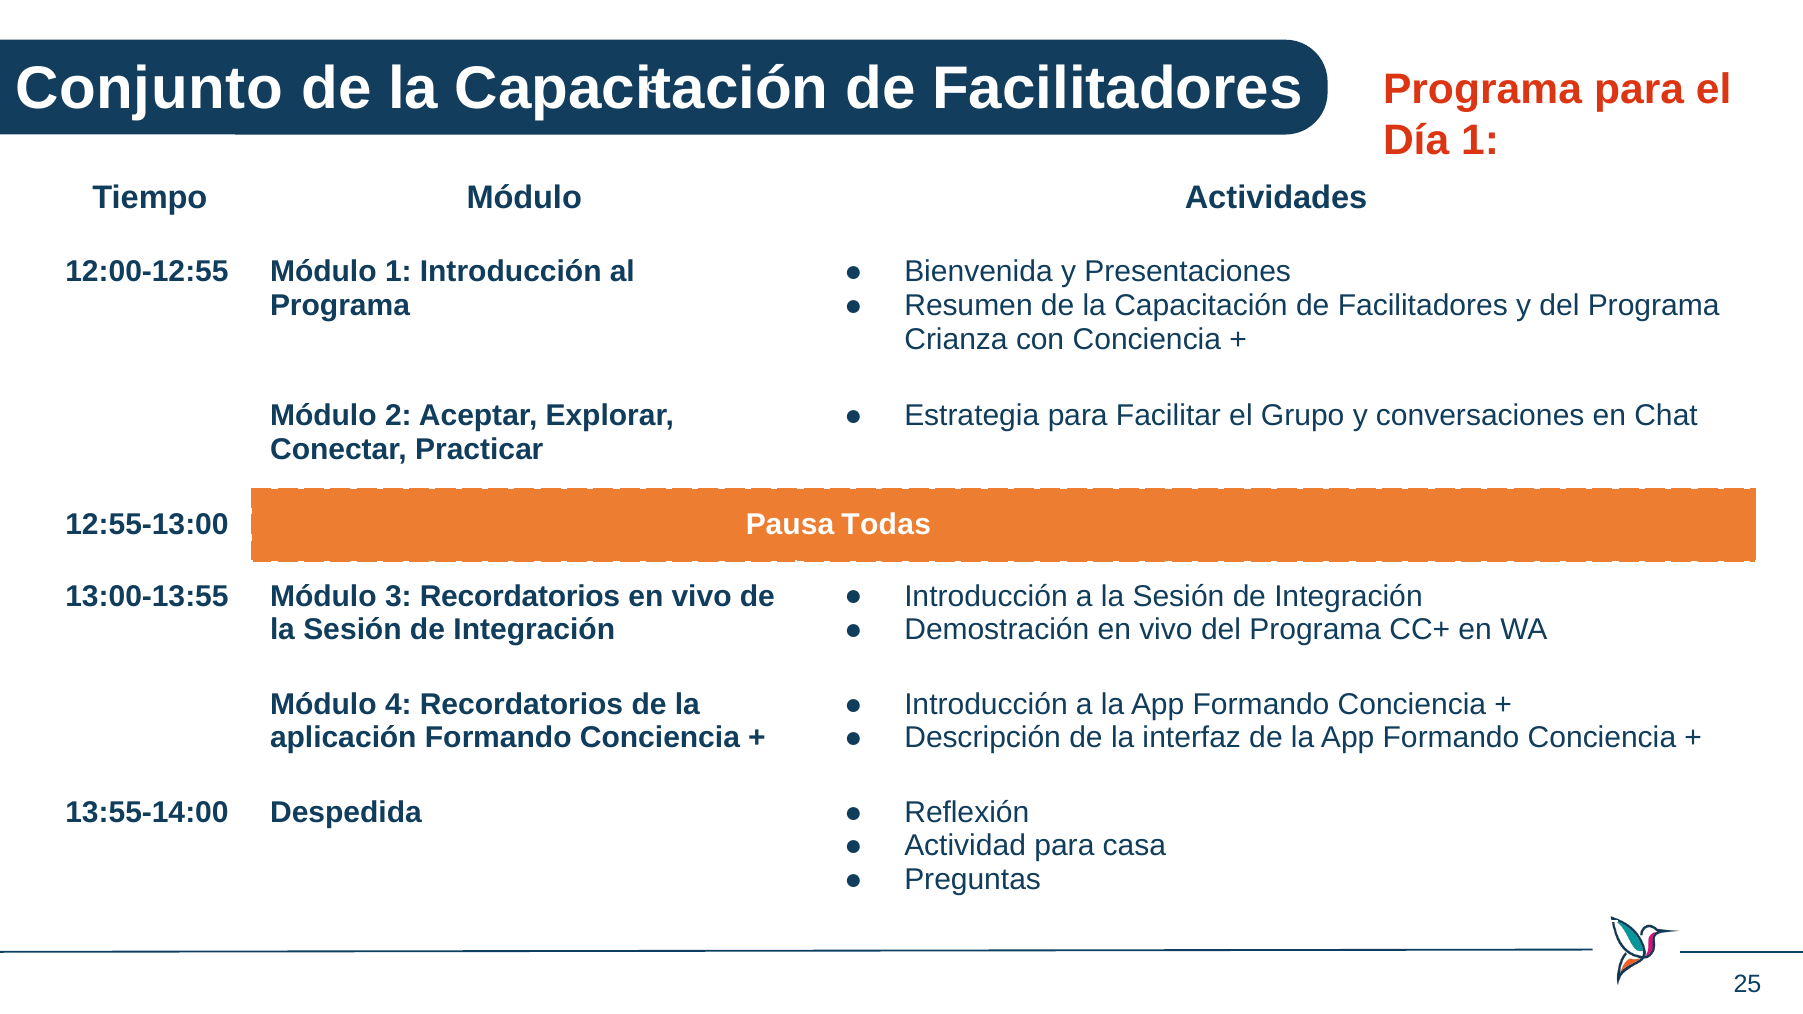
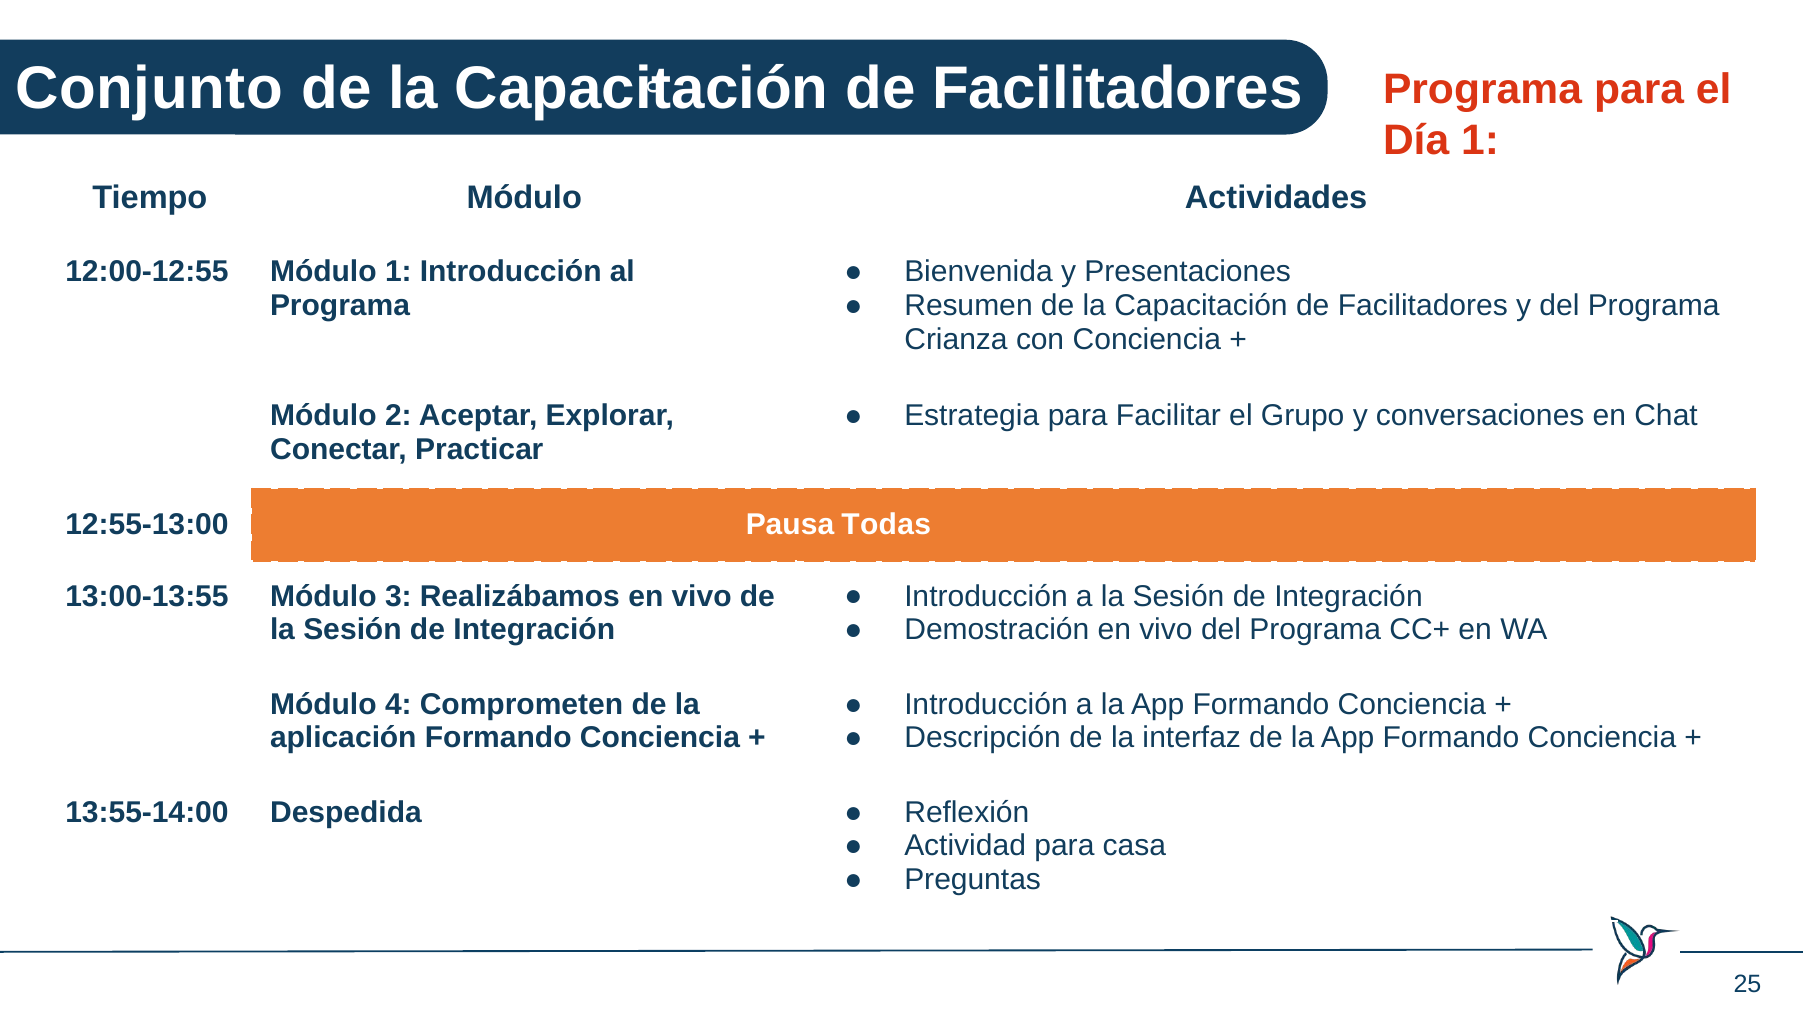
3 Recordatorios: Recordatorios -> Realizábamos (520, 596)
4 Recordatorios: Recordatorios -> Comprometen (521, 704)
